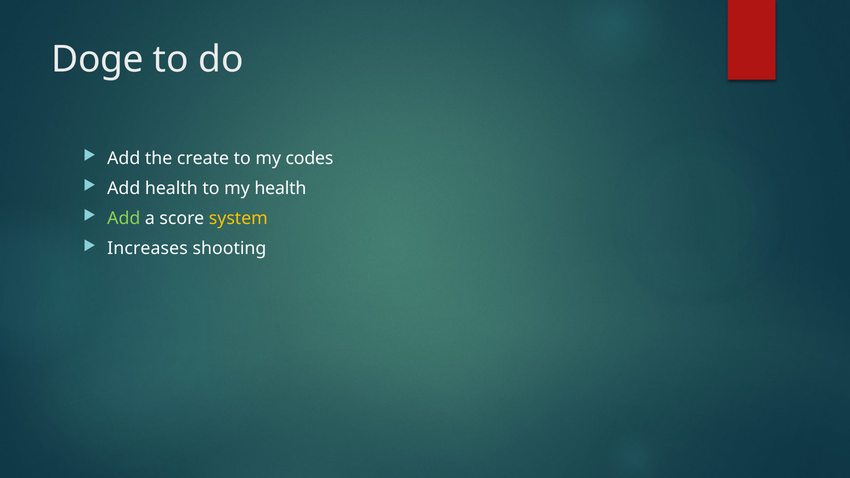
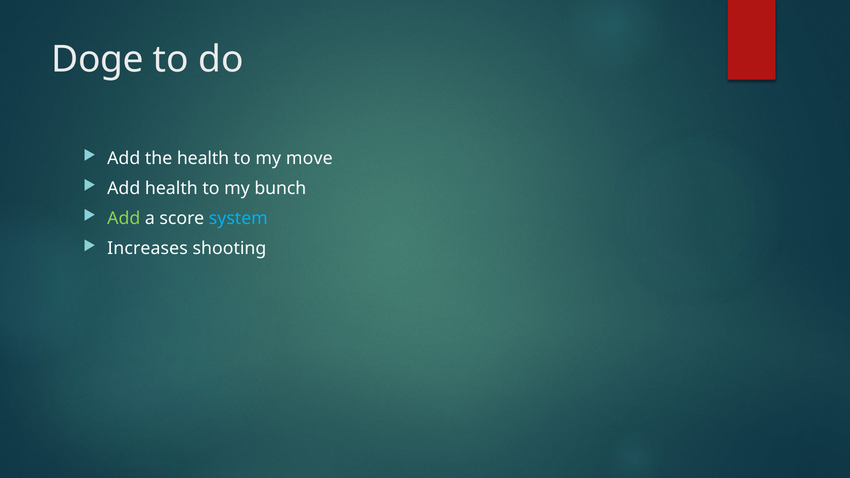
the create: create -> health (203, 158)
codes: codes -> move (309, 158)
my health: health -> bunch (280, 188)
system colour: yellow -> light blue (238, 218)
